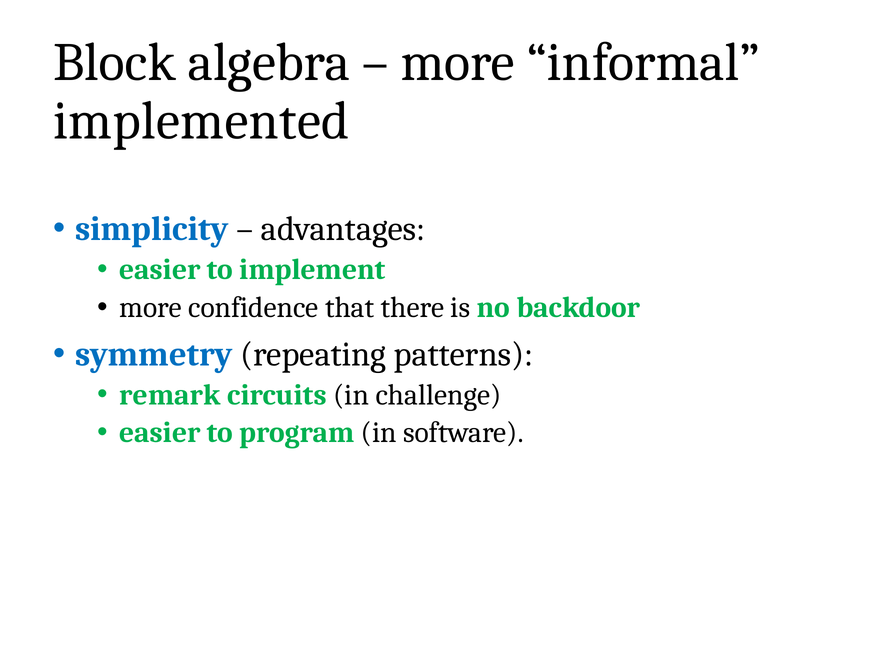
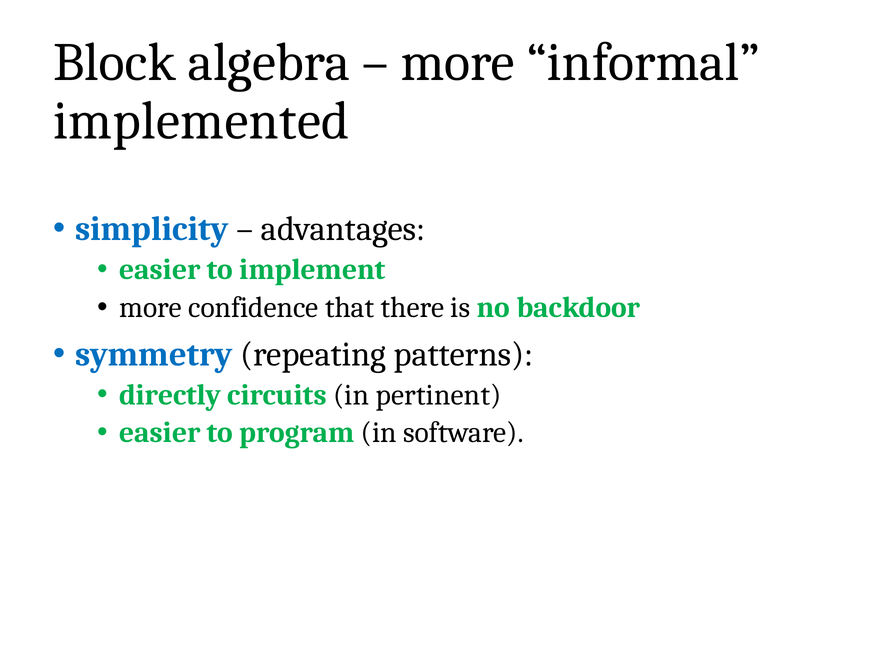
remark: remark -> directly (170, 395)
challenge: challenge -> pertinent (439, 395)
